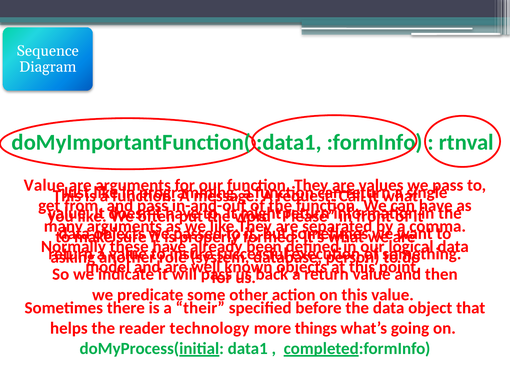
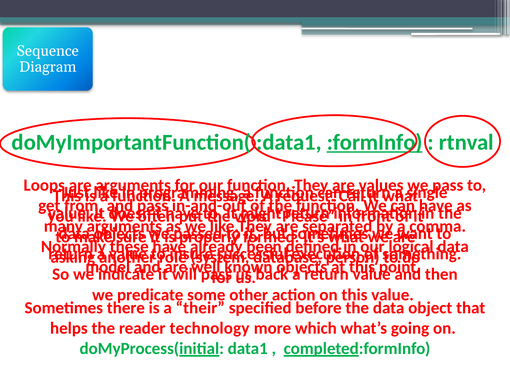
:formInfo underline: none -> present (375, 142)
Value: Value -> Loops (44, 185)
things: things -> which (316, 328)
